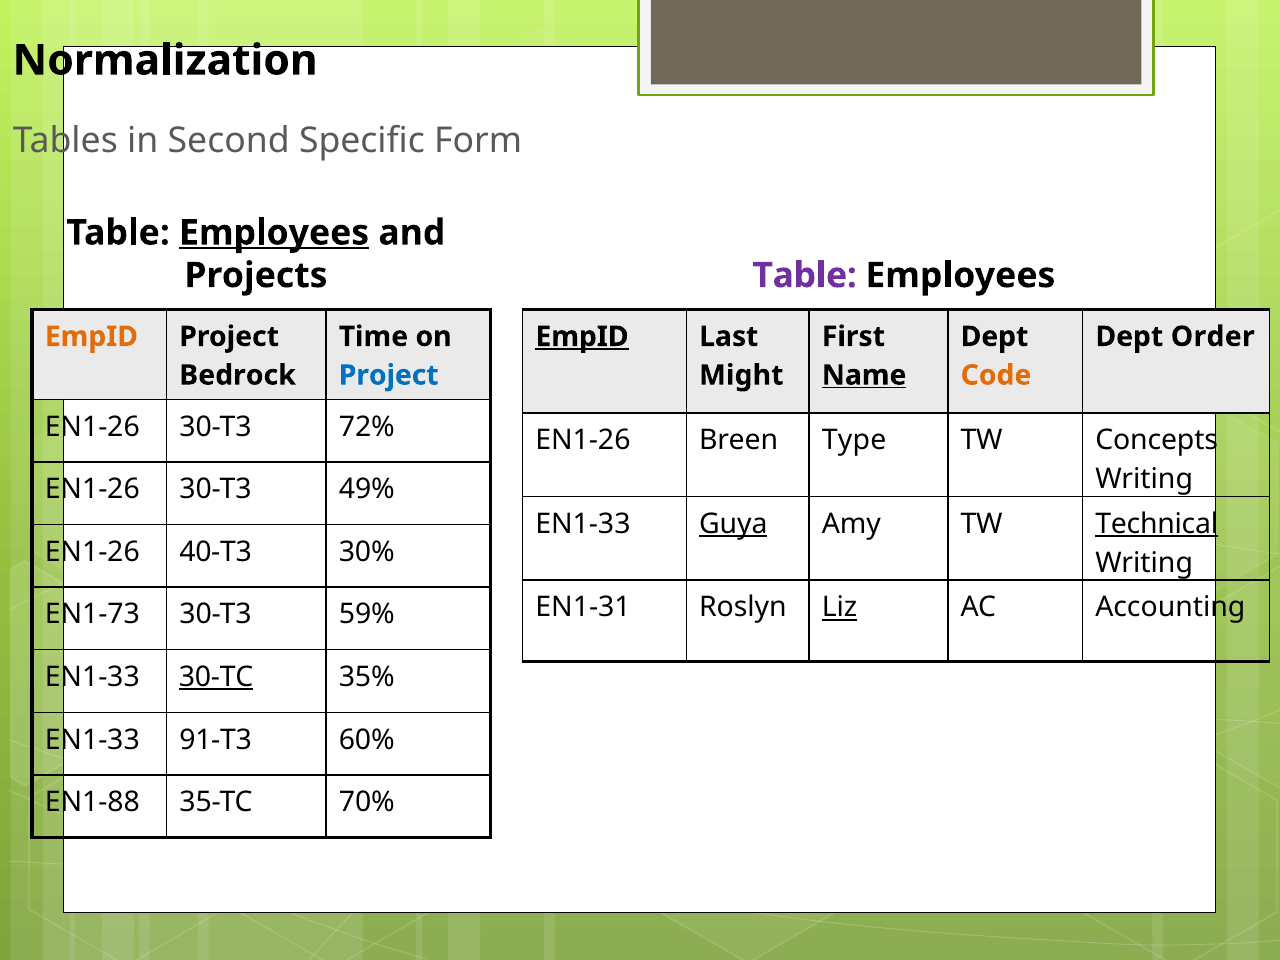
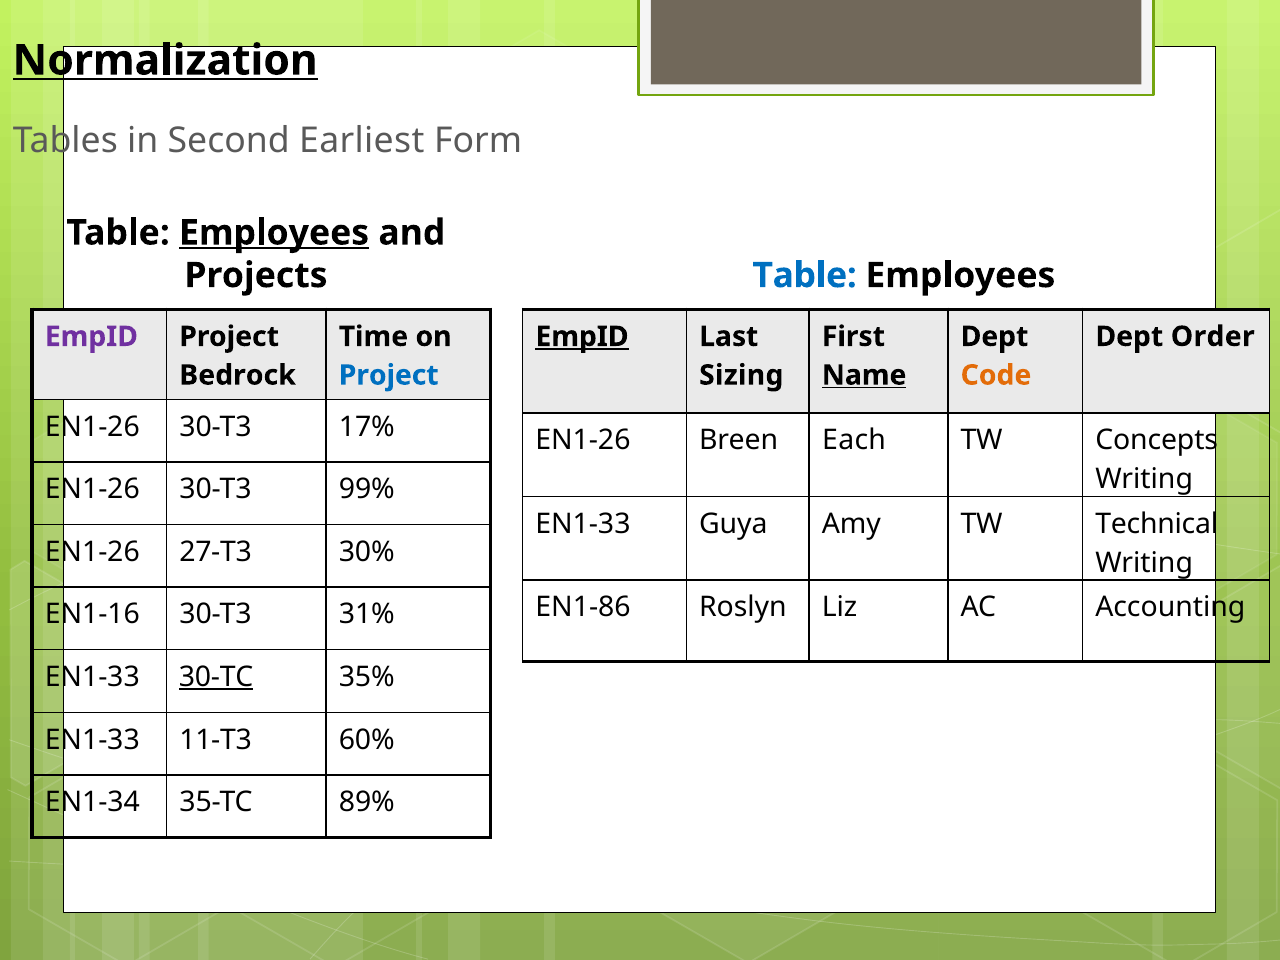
Normalization underline: none -> present (165, 60)
Specific: Specific -> Earliest (362, 141)
Table colour: purple -> blue (805, 275)
EmpID colour: orange -> purple (91, 337)
Might: Might -> Sizing (741, 375)
72%: 72% -> 17% (367, 427)
Type: Type -> Each (854, 441)
49%: 49% -> 99% (367, 489)
Guya underline: present -> none (733, 524)
Technical underline: present -> none (1157, 524)
40-T3: 40-T3 -> 27-T3 (216, 552)
EN1-31: EN1-31 -> EN1-86 (583, 608)
Liz underline: present -> none (840, 608)
EN1-73: EN1-73 -> EN1-16 (92, 614)
59%: 59% -> 31% (367, 614)
91-T3: 91-T3 -> 11-T3 (216, 740)
EN1-88: EN1-88 -> EN1-34 (92, 802)
70%: 70% -> 89% (367, 802)
